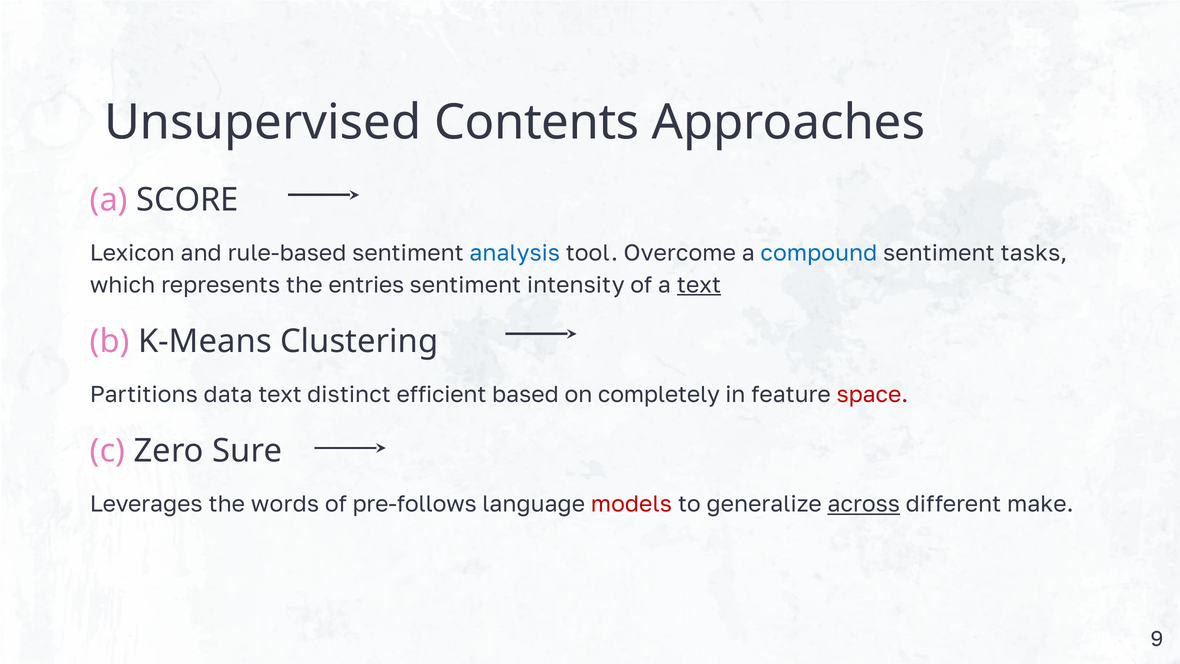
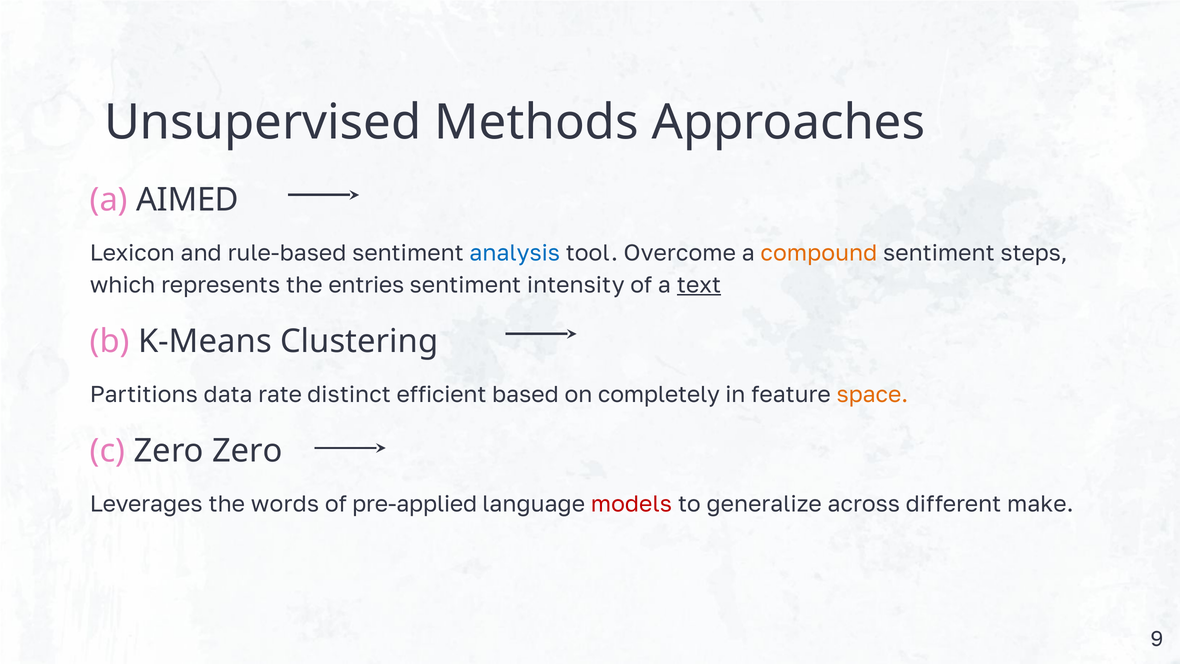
Contents: Contents -> Methods (536, 123)
SCORE: SCORE -> AIMED (188, 200)
compound colour: blue -> orange (819, 253)
tasks: tasks -> steps (1034, 253)
data text: text -> rate (280, 395)
space colour: red -> orange (872, 395)
Zero Sure: Sure -> Zero (247, 451)
pre-follows: pre-follows -> pre-applied (415, 504)
across underline: present -> none (864, 504)
